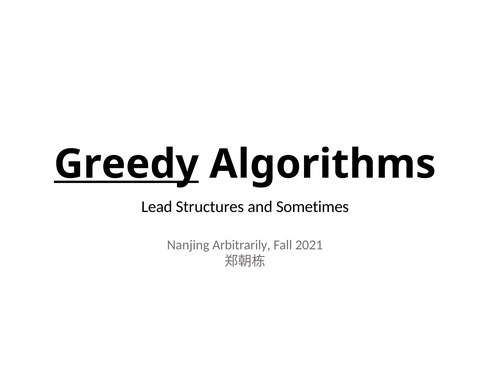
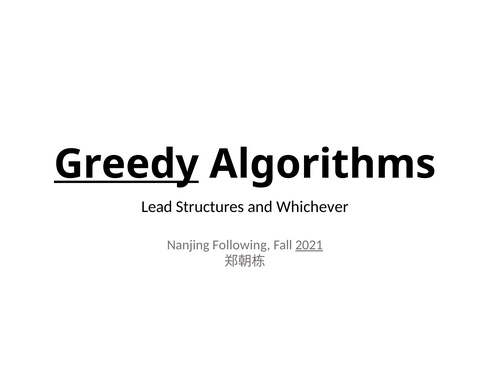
Sometimes: Sometimes -> Whichever (312, 206)
Arbitrarily: Arbitrarily -> Following (241, 245)
2021 underline: none -> present (309, 245)
